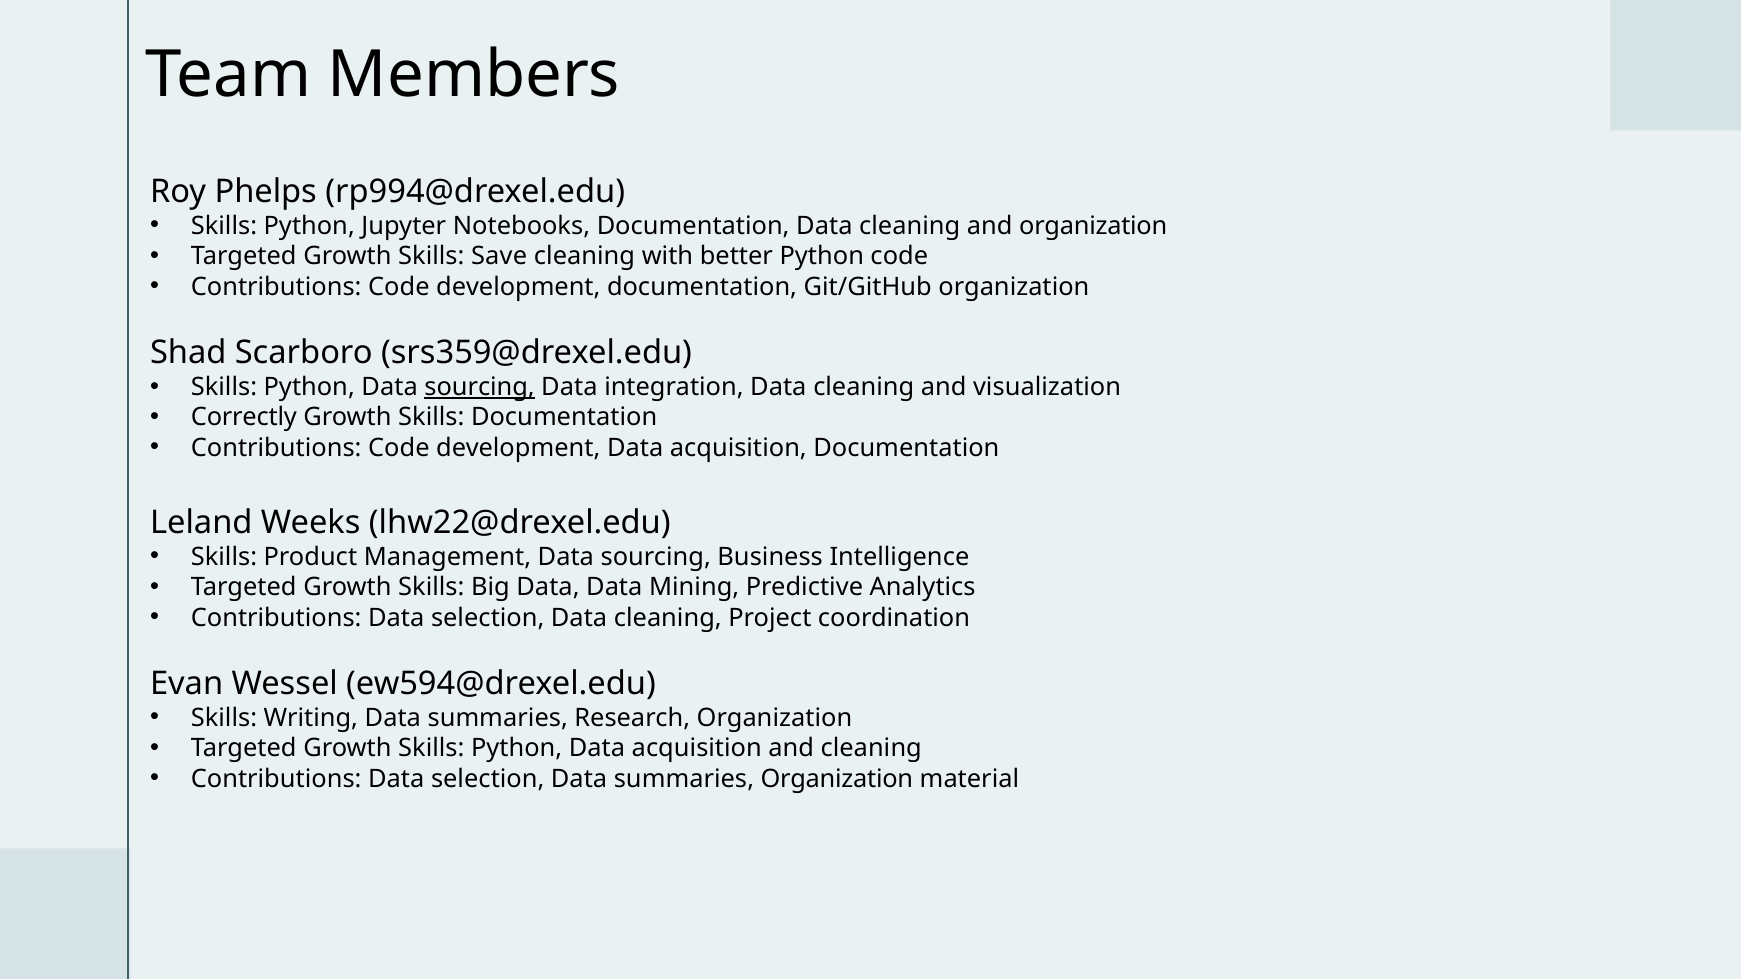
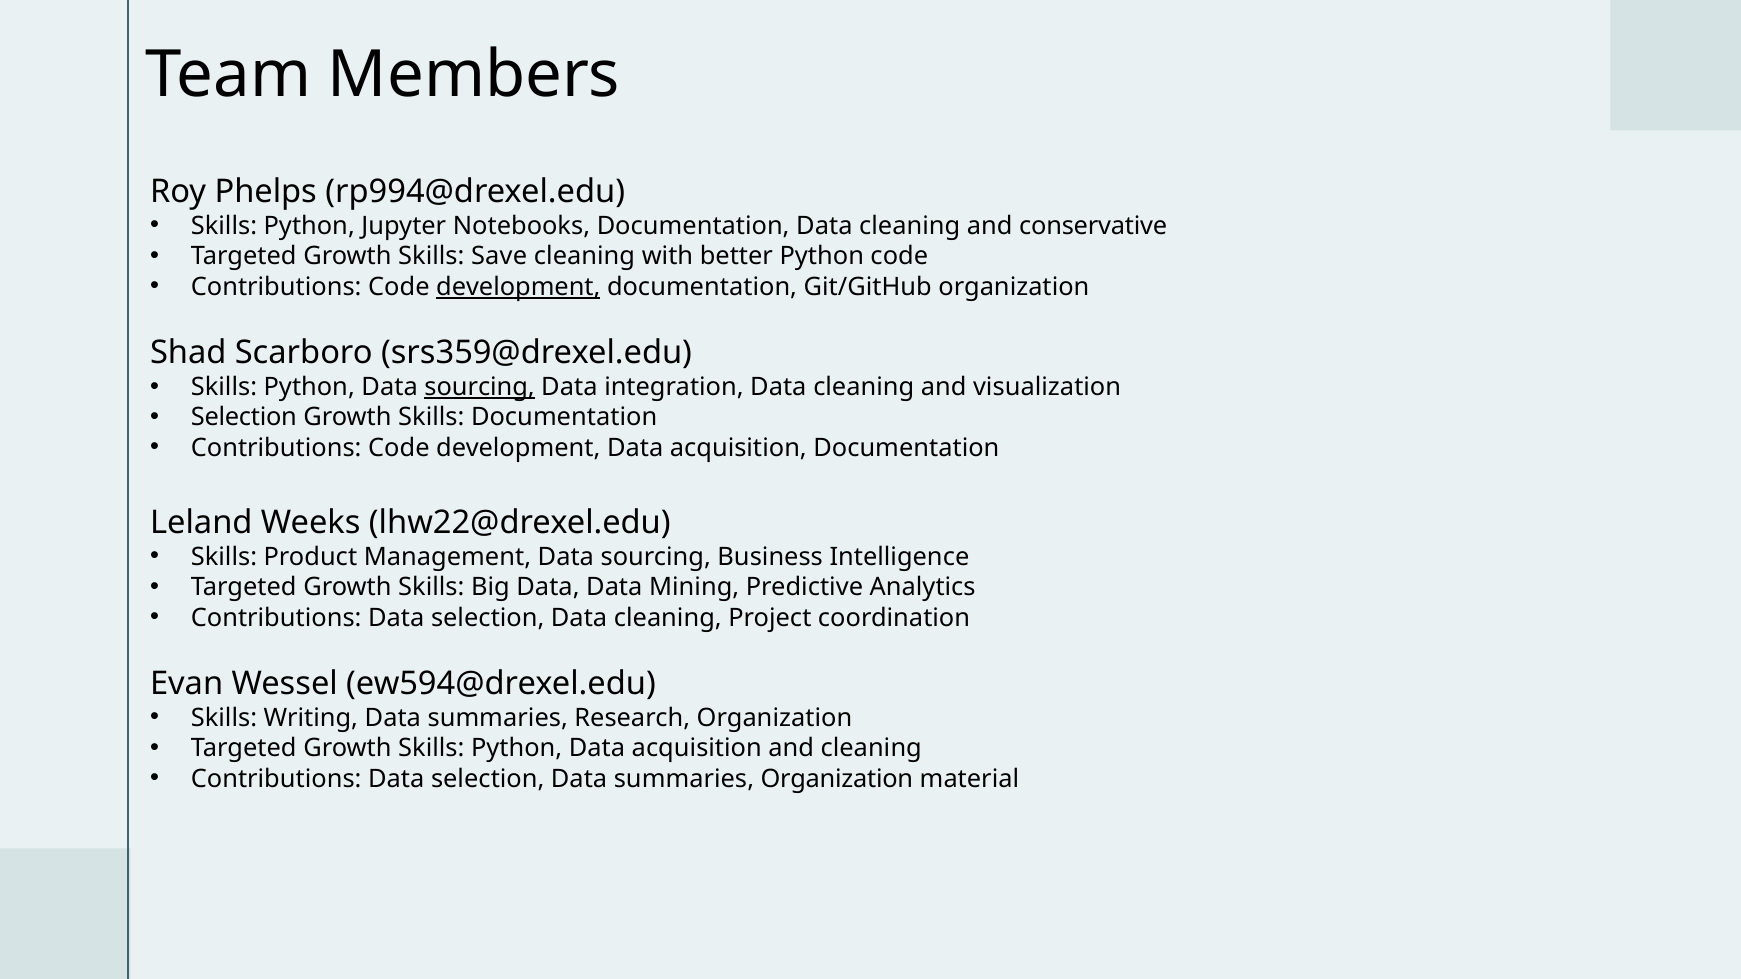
and organization: organization -> conservative (1093, 226)
development underline: none -> present (518, 287)
Correctly: Correctly -> Selection (244, 418)
